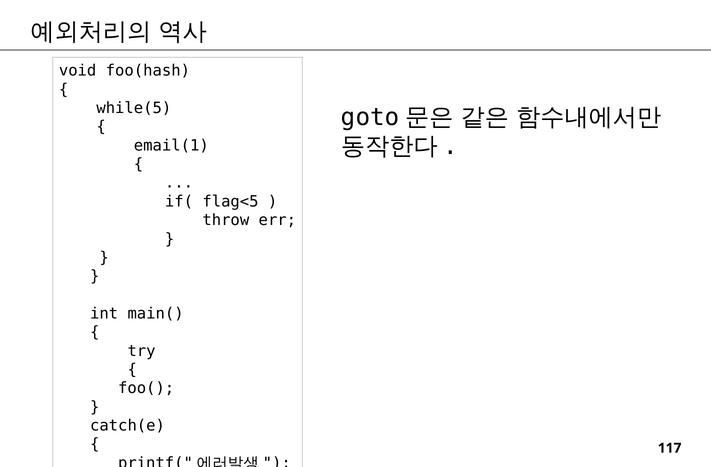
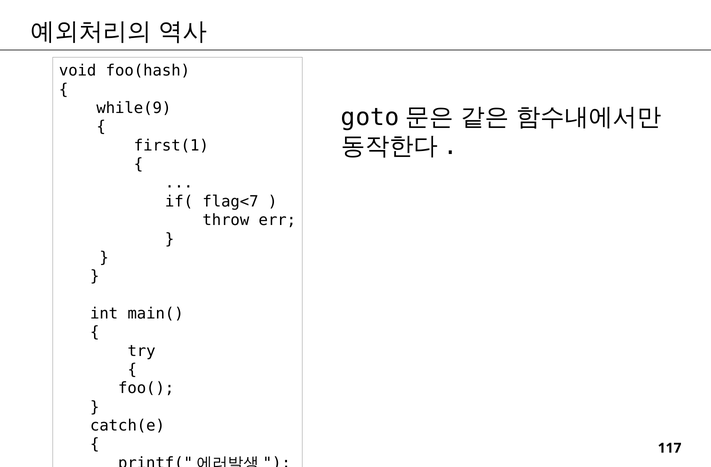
while(5: while(5 -> while(9 (134, 108)
email(1: email(1 -> first(1 (171, 145)
flag<5: flag<5 -> flag<7 (231, 202)
